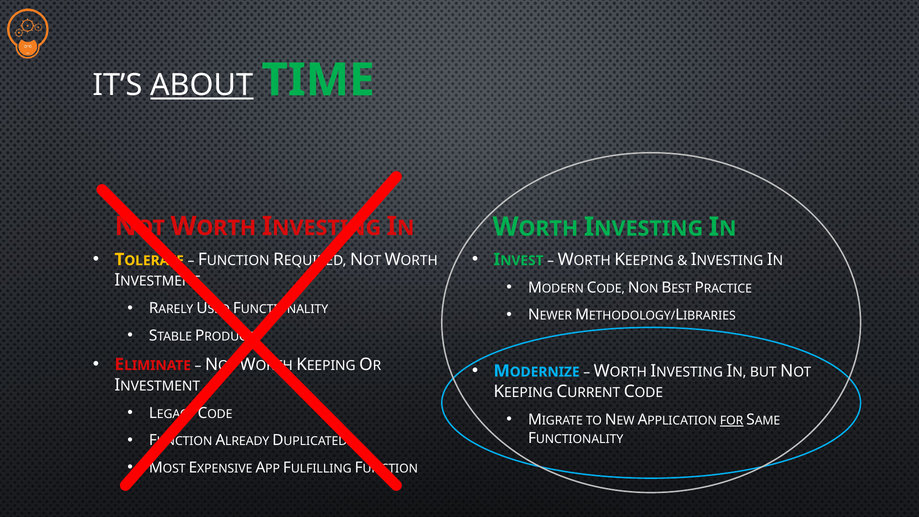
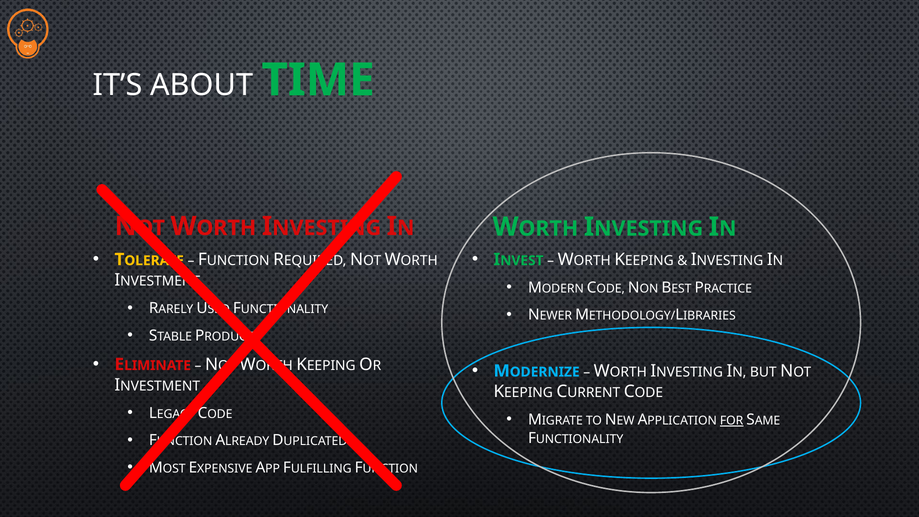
ABOUT underline: present -> none (202, 85)
